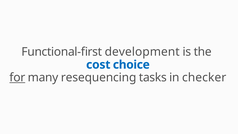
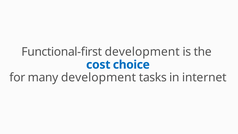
for underline: present -> none (17, 77)
many resequencing: resequencing -> development (99, 77)
checker: checker -> internet (204, 77)
